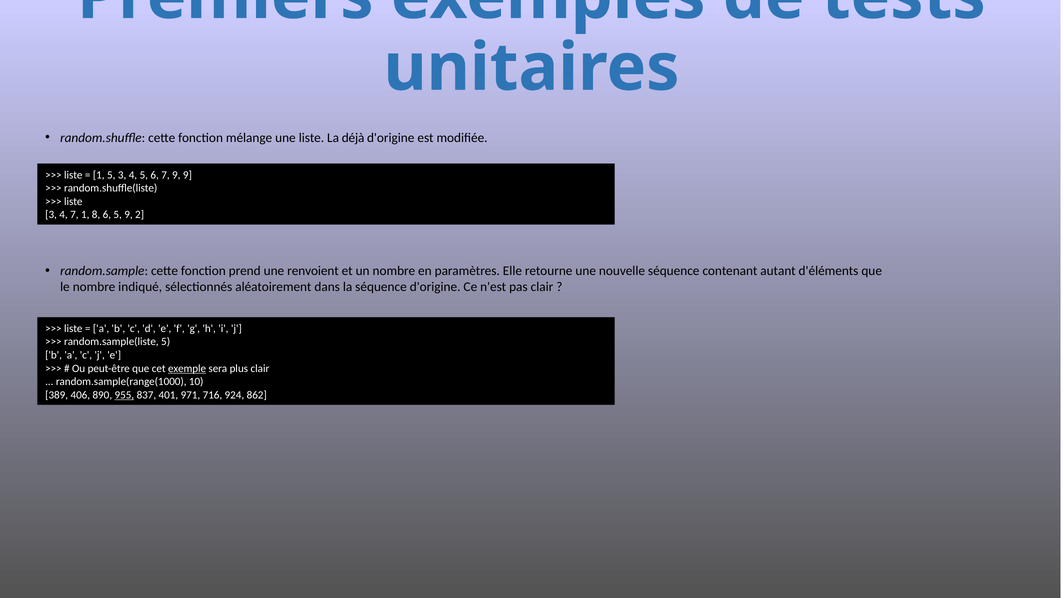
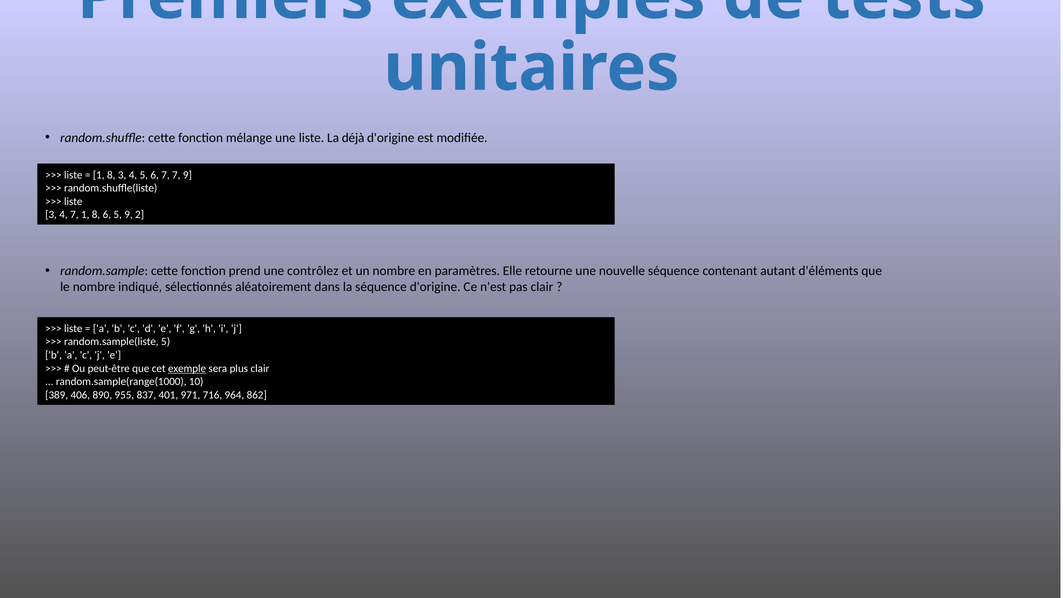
5: 5 -> 8 (111, 175)
7 9: 9 -> 7 (176, 175)
renvoient: renvoient -> contrôlez (313, 271)
955 underline: present -> none (124, 395)
924: 924 -> 964 (234, 395)
